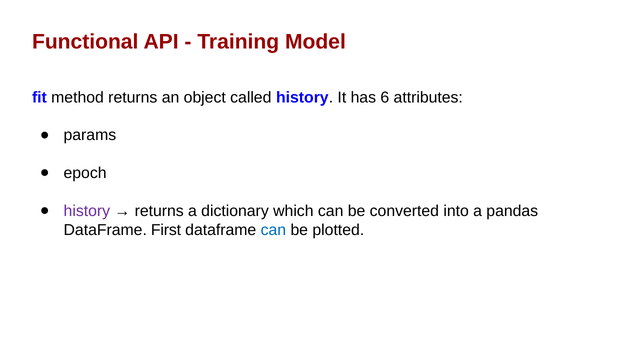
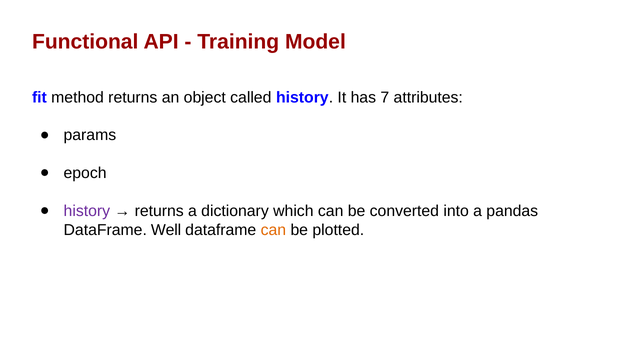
6: 6 -> 7 (385, 98)
First: First -> Well (166, 230)
can colour: blue -> orange (273, 230)
